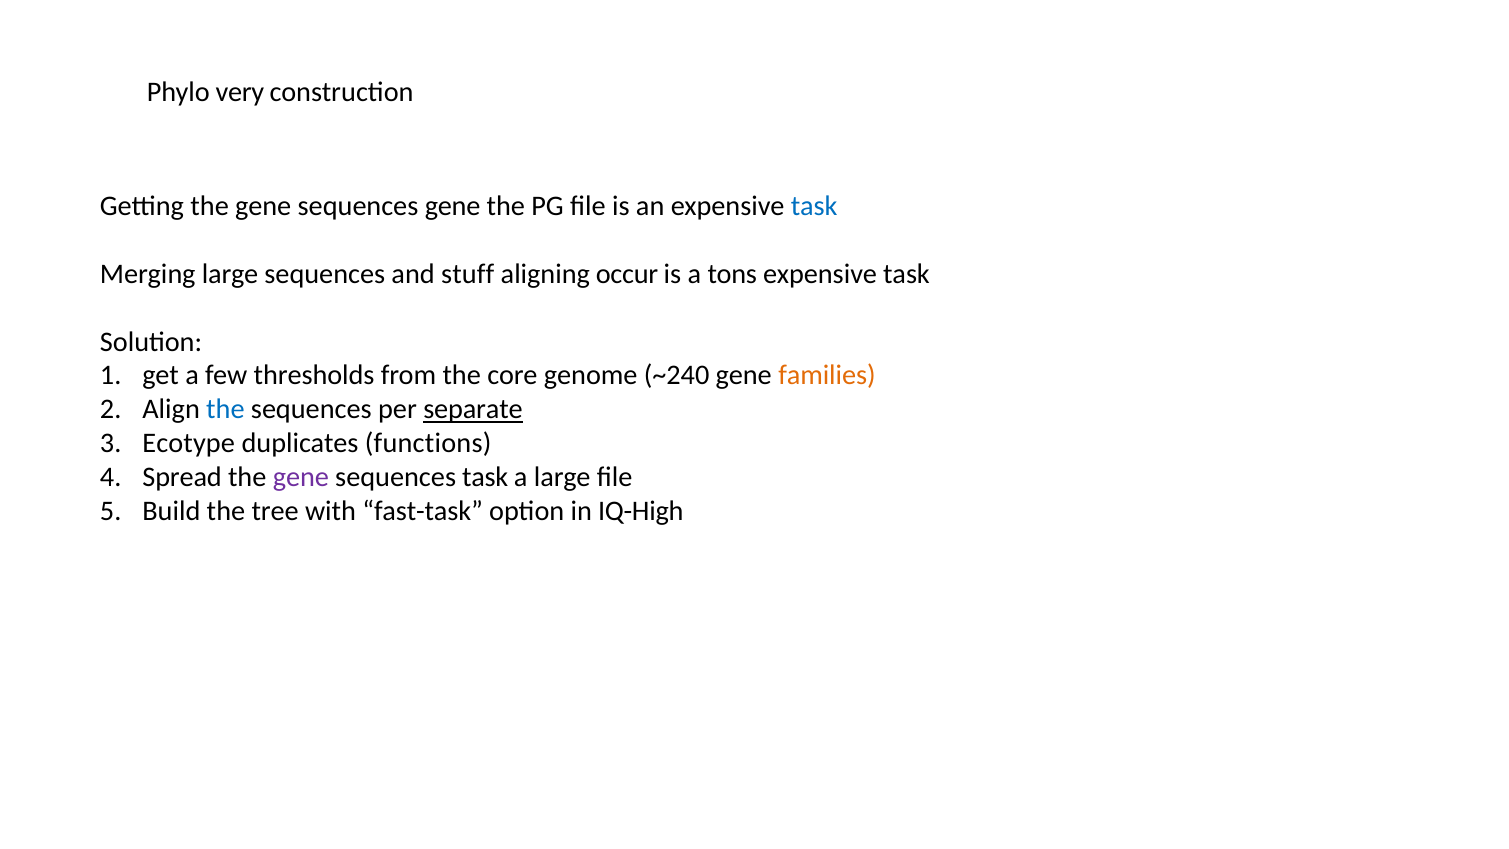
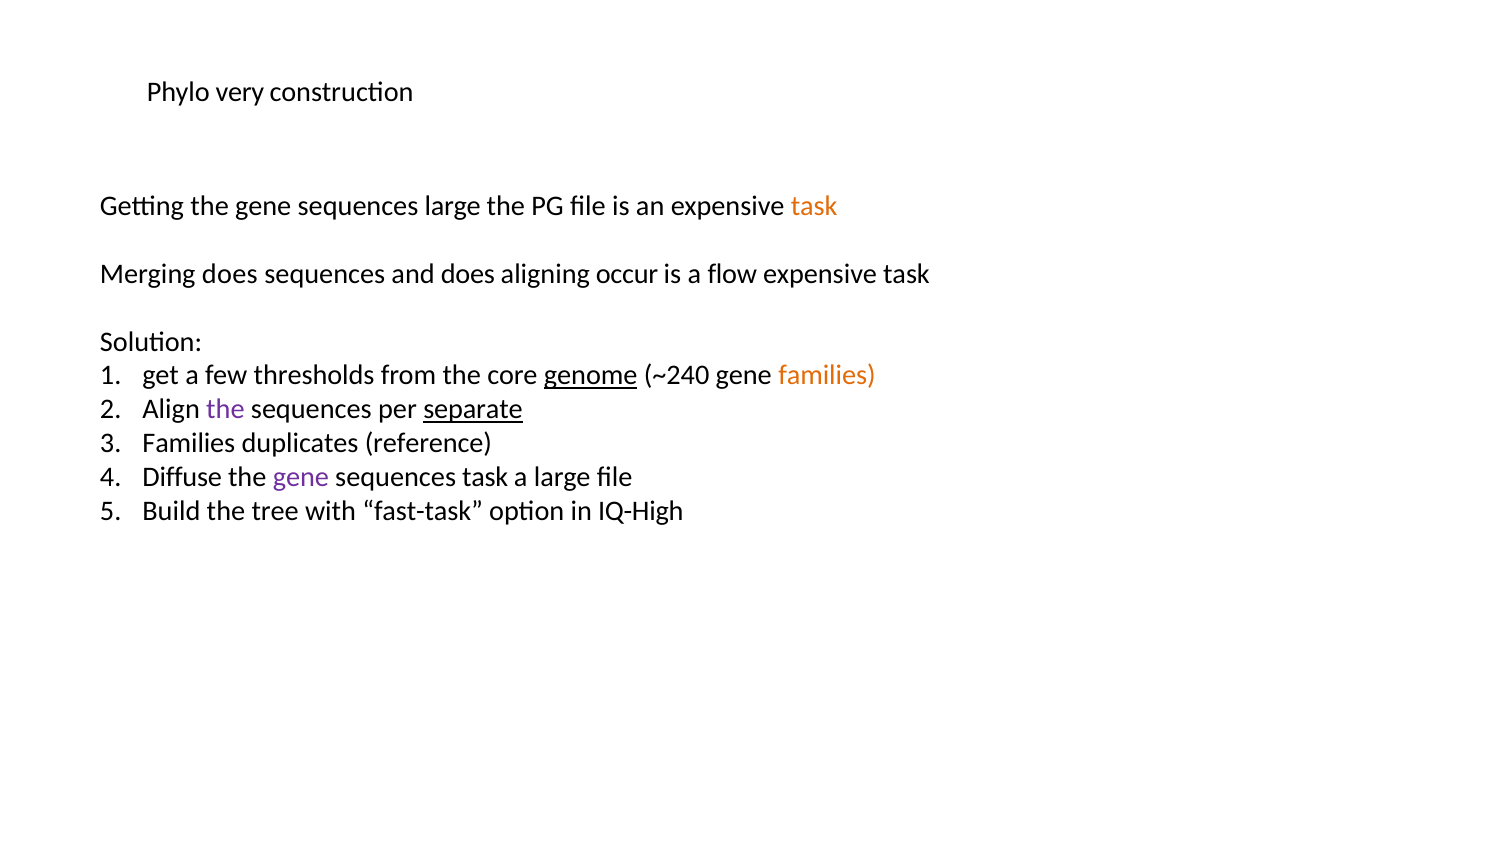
sequences gene: gene -> large (453, 206)
task colour: blue -> orange (814, 206)
Merging large: large -> does (230, 274)
and stuff: stuff -> does (468, 274)
tons: tons -> flow (732, 274)
genome underline: none -> present (591, 376)
the colour: blue -> purple (225, 409)
Ecotype: Ecotype -> Families (189, 443)
functions: functions -> reference (428, 443)
Spread: Spread -> Diffuse (182, 477)
